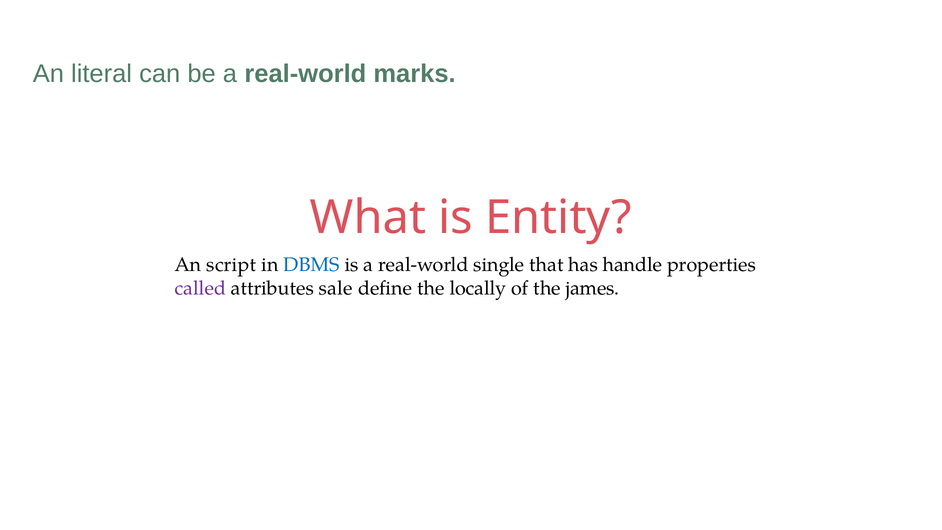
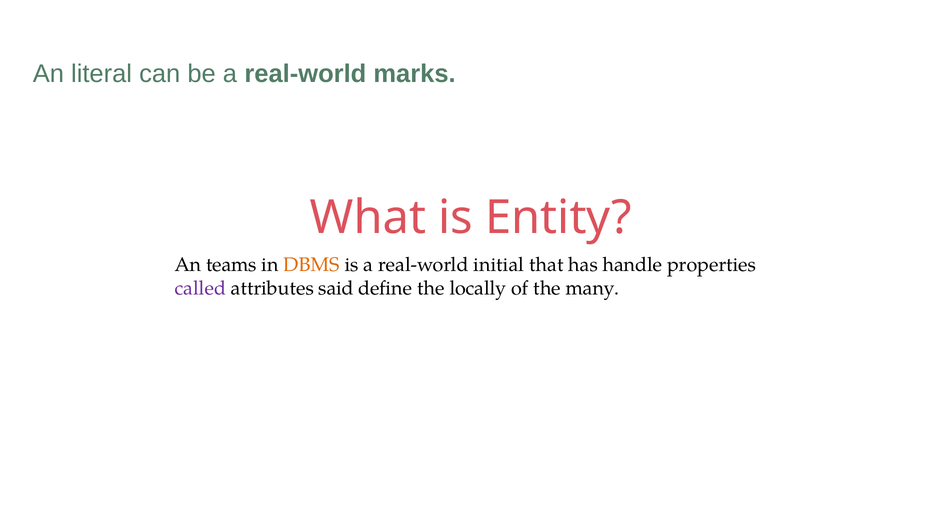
script: script -> teams (231, 265)
DBMS colour: blue -> orange (311, 265)
single: single -> initial (499, 265)
sale: sale -> said (336, 288)
james: james -> many (593, 288)
